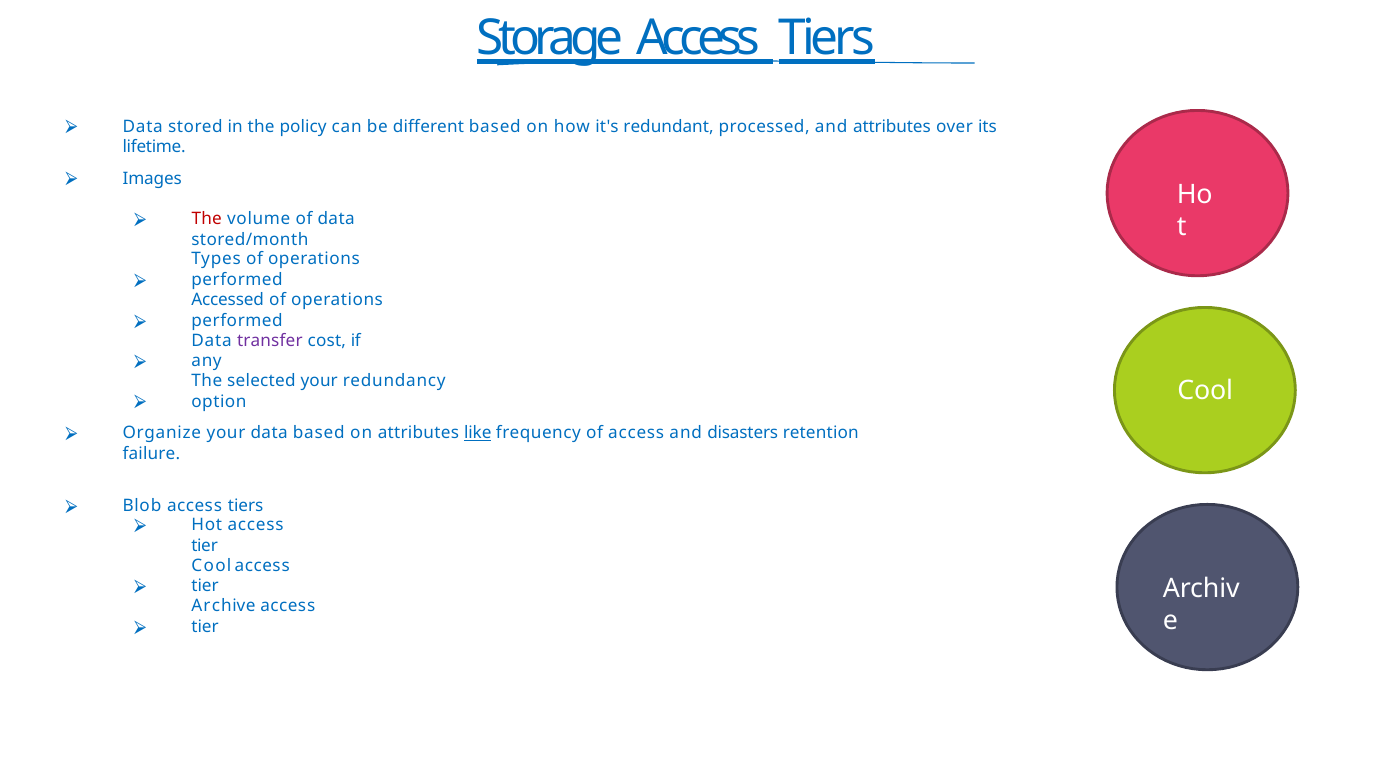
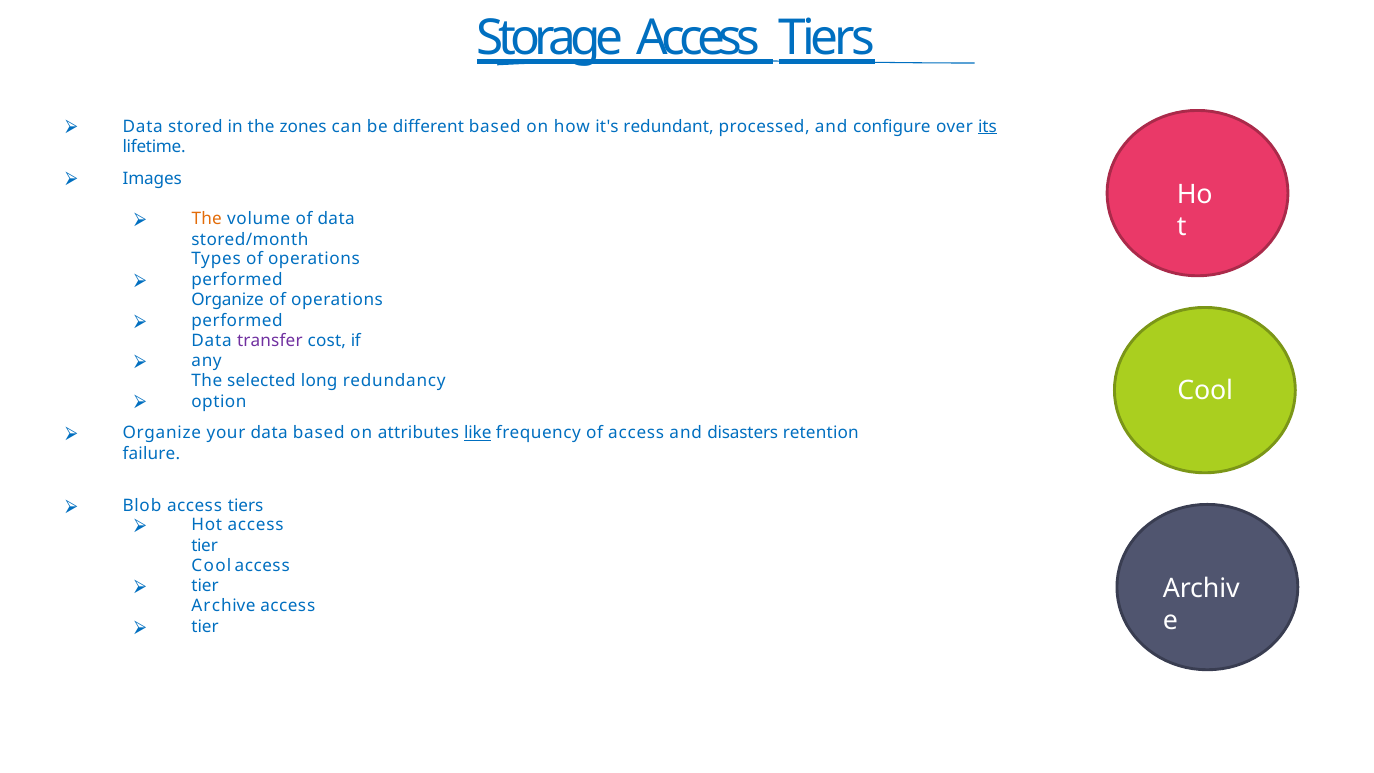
policy: policy -> zones (303, 126)
and attributes: attributes -> configure (892, 126)
its underline: none -> present (987, 126)
The colour: red -> orange (207, 219)
Accessed: Accessed -> Organize (228, 300)
selected your: your -> long (319, 381)
